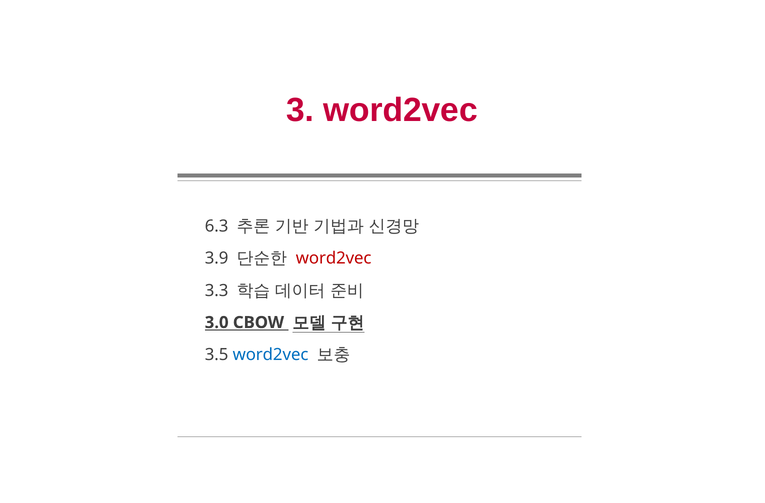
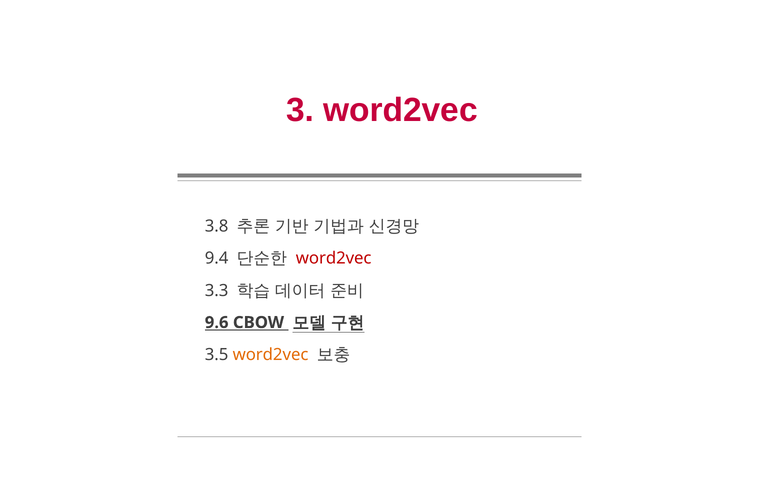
6.3: 6.3 -> 3.8 (217, 226)
3.9: 3.9 -> 9.4 (217, 258)
3.0: 3.0 -> 9.6 (217, 322)
word2vec colour: blue -> orange (271, 354)
